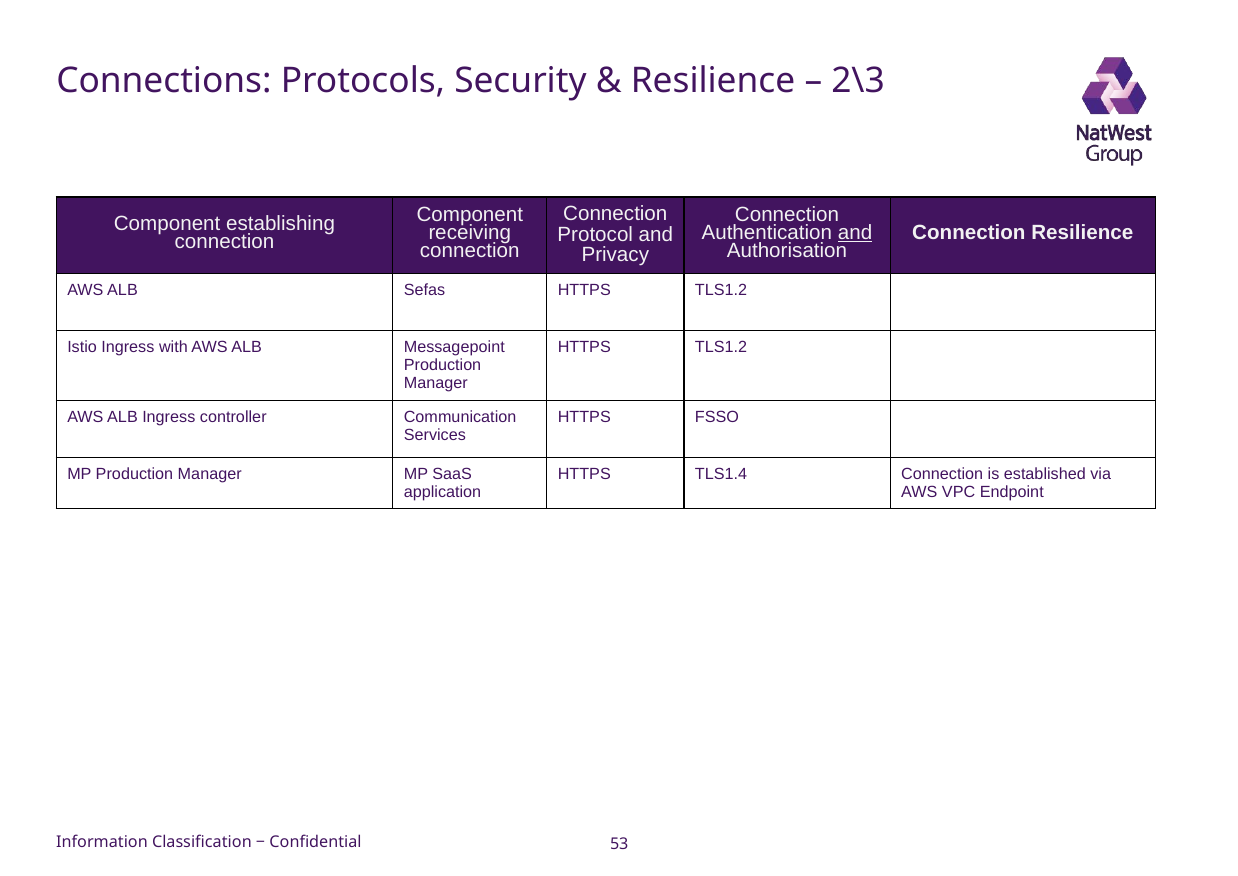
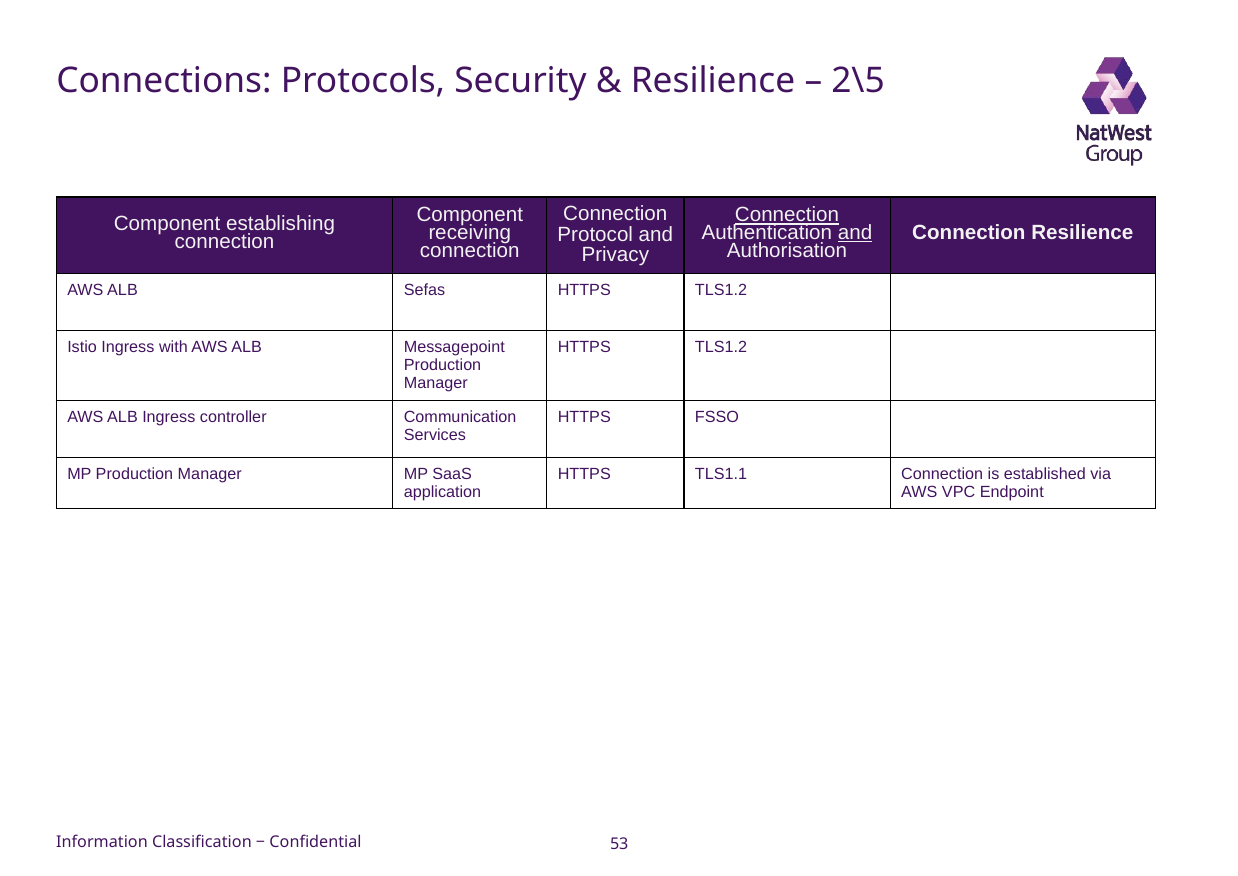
2\3: 2\3 -> 2\5 (858, 81)
Connection underline: none -> present (787, 215)
TLS1.4: TLS1.4 -> TLS1.1 (721, 474)
